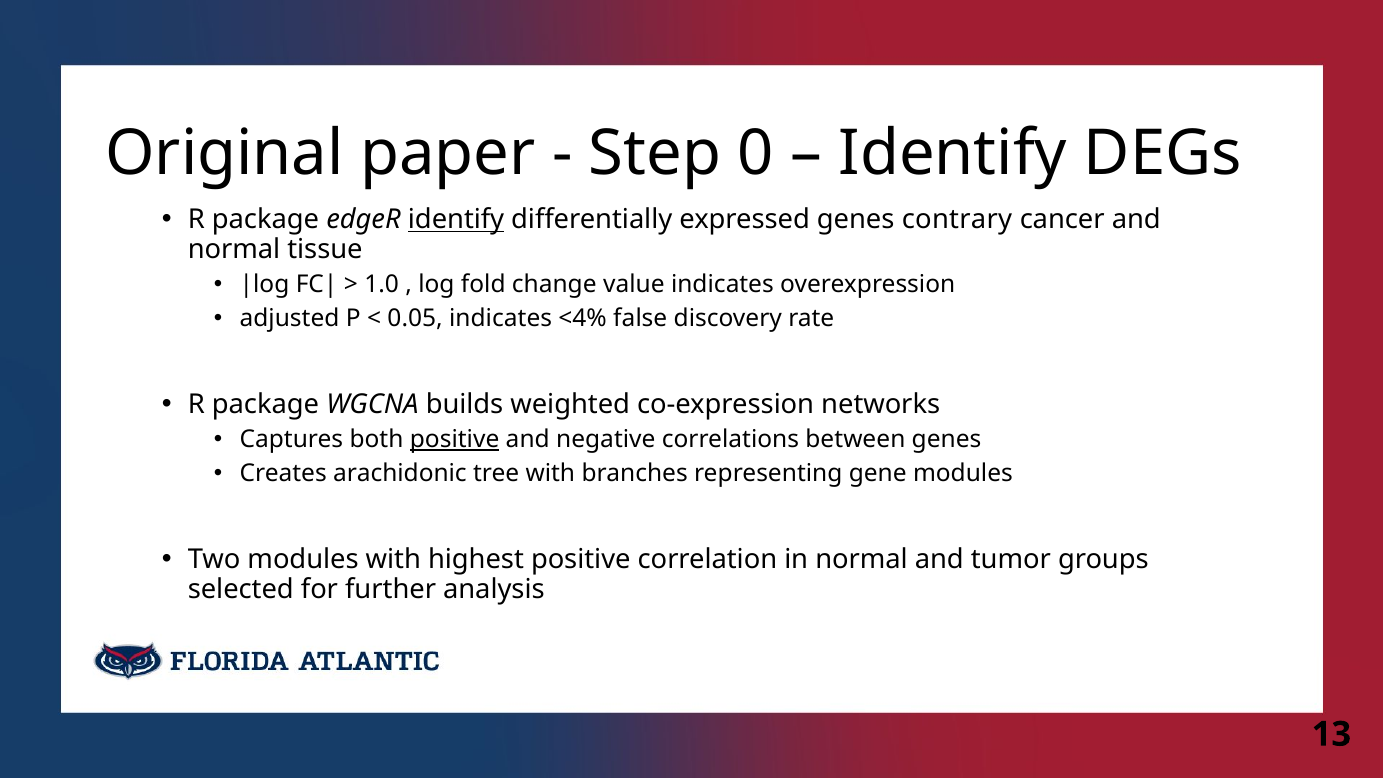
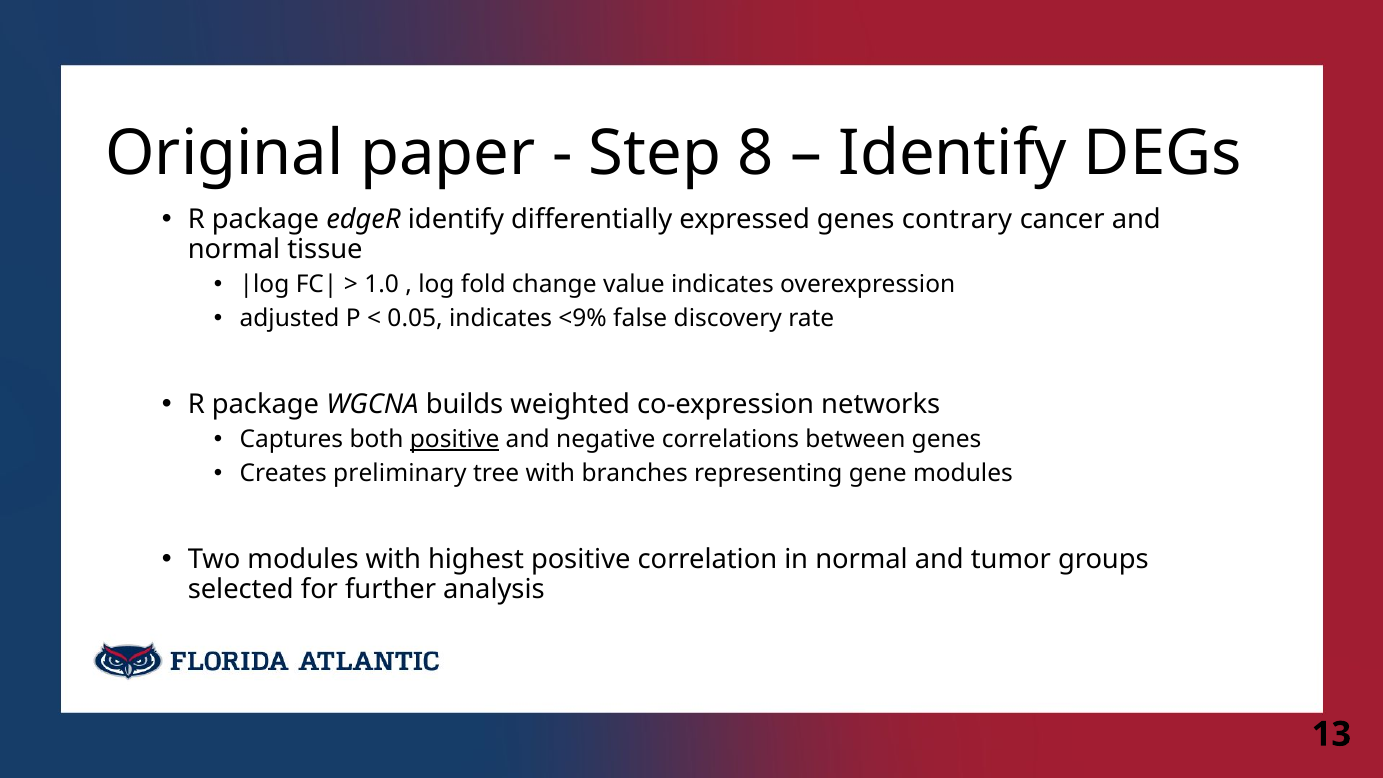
0: 0 -> 8 (756, 154)
identify underline: present -> none (456, 220)
<4%: <4% -> <9% (583, 318)
arachidonic: arachidonic -> preliminary (400, 473)
